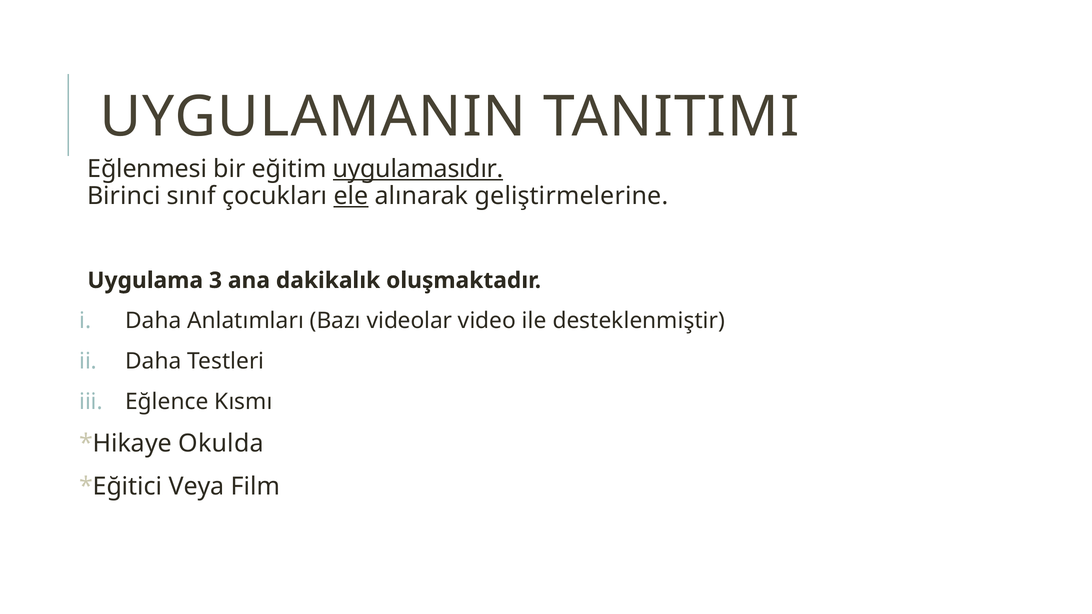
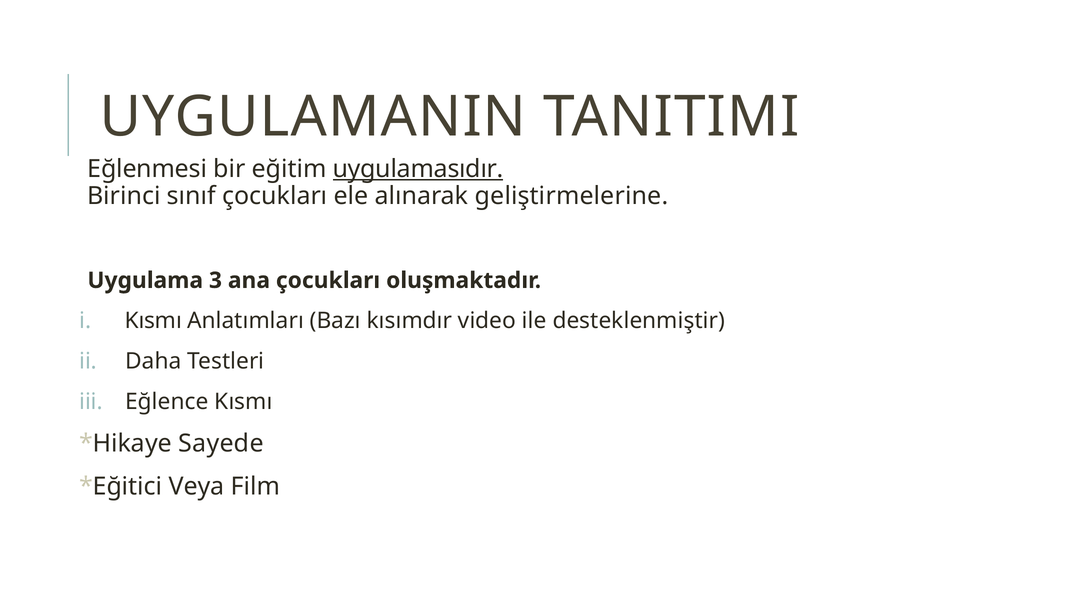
ele underline: present -> none (351, 196)
ana dakikalık: dakikalık -> çocukları (328, 281)
Daha: Daha -> Kısmı (153, 321)
videolar: videolar -> kısımdır (409, 321)
Okulda: Okulda -> Sayede (221, 444)
